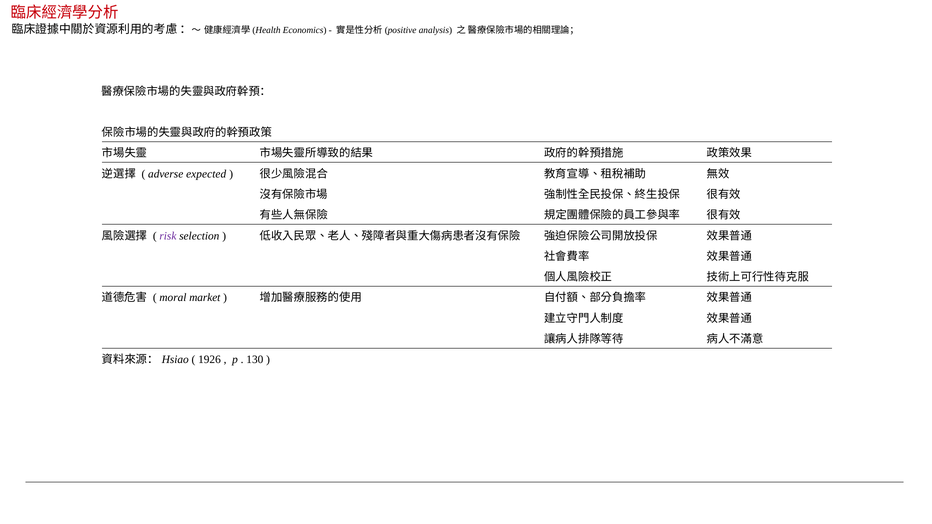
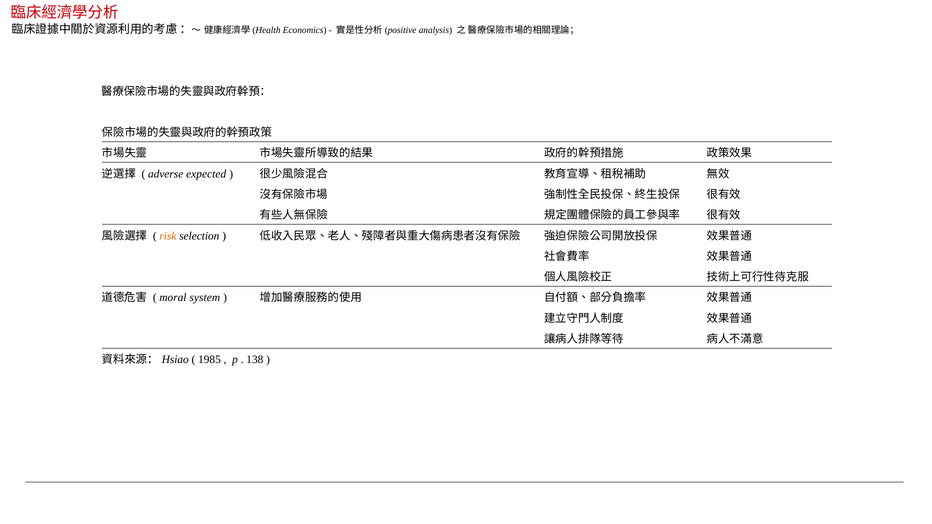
risk colour: purple -> orange (168, 236)
market: market -> system (205, 298)
1926: 1926 -> 1985 (209, 360)
130: 130 -> 138 (255, 360)
